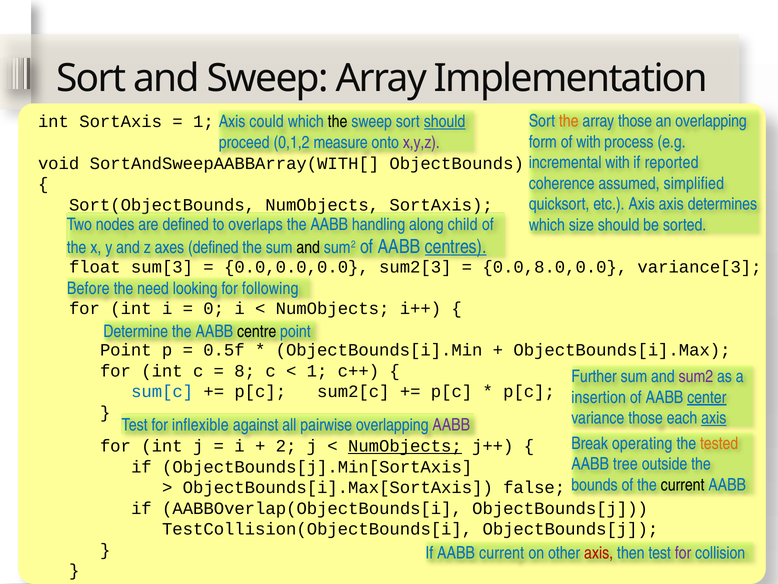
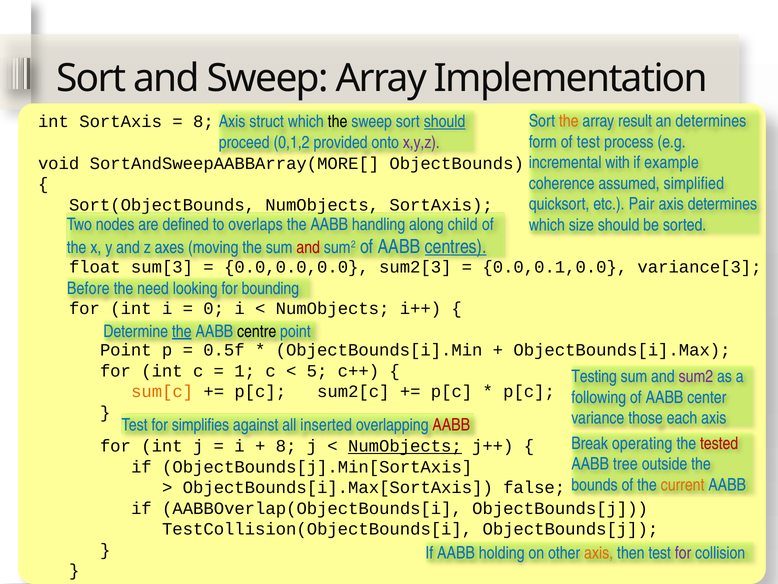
array those: those -> result (635, 121)
an overlapping: overlapping -> determines (711, 121)
could: could -> struct (267, 122)
1: 1 -> 8 (203, 122)
of with: with -> test (588, 142)
measure: measure -> provided (341, 142)
reported: reported -> example (672, 162)
SortAndSweepAABBArray(WITH[: SortAndSweepAABBArray(WITH[ -> SortAndSweepAABBArray(MORE[ (234, 163)
etc Axis: Axis -> Pair (642, 204)
axes defined: defined -> moving (213, 247)
and colour: black -> red (308, 247)
0.0,8.0,0.0: 0.0,8.0,0.0 -> 0.0,0.1,0.0 (555, 267)
following: following -> bounding (270, 288)
the underline: none -> present (182, 331)
8: 8 -> 1 (245, 371)
1: 1 -> 5 (317, 371)
Further: Further -> Testing (594, 376)
sum[c colour: blue -> orange (162, 391)
insertion: insertion -> following (599, 397)
center underline: present -> none (707, 397)
axis underline: present -> none (714, 418)
inflexible: inflexible -> simplifies (200, 425)
pairwise: pairwise -> inserted (326, 425)
AABB colour: purple -> red (451, 425)
tested colour: orange -> red (719, 443)
2: 2 -> 8 (286, 446)
current colour: black -> orange (683, 485)
AABB current: current -> holding (502, 553)
axis colour: red -> orange (599, 553)
